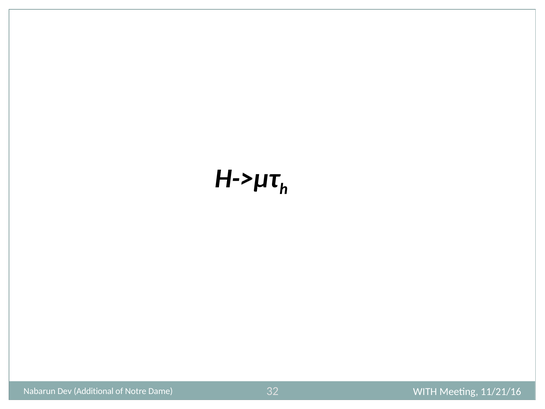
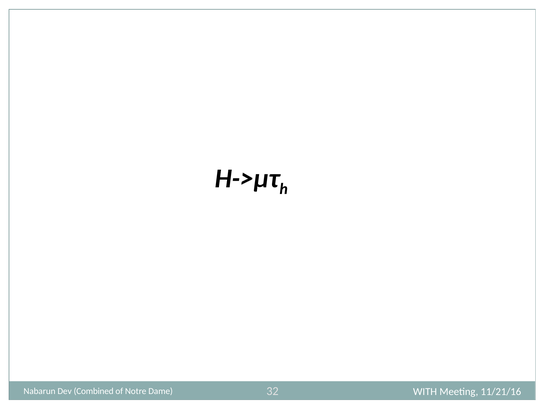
Additional: Additional -> Combined (94, 391)
